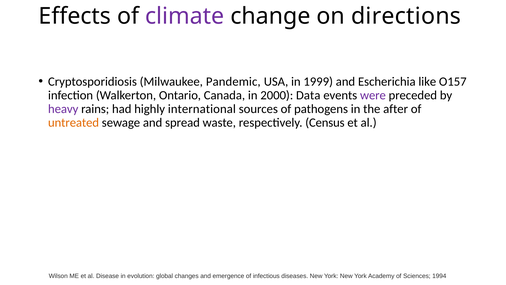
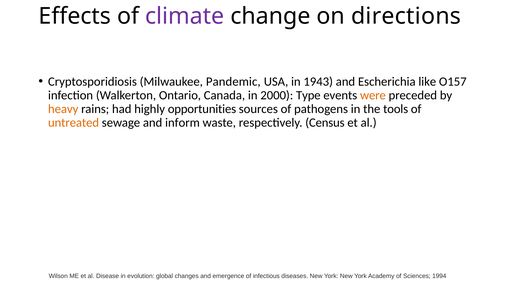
1999: 1999 -> 1943 (318, 81)
Data: Data -> Type (308, 95)
were colour: purple -> orange (373, 95)
heavy colour: purple -> orange (63, 109)
international: international -> opportunities (202, 109)
after: after -> tools (396, 109)
spread: spread -> inform (182, 122)
